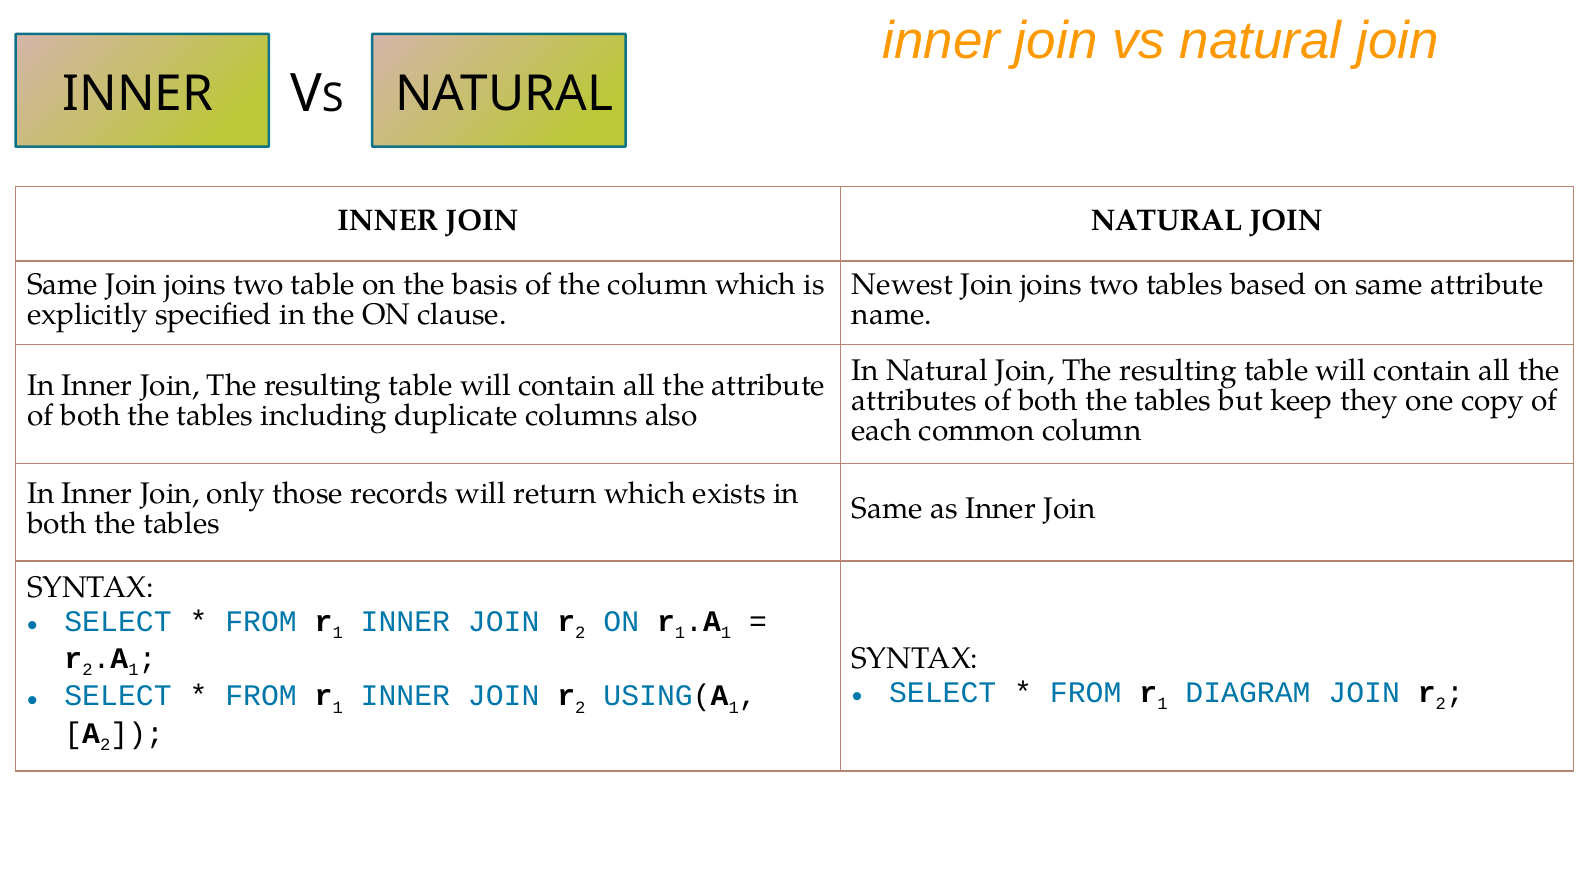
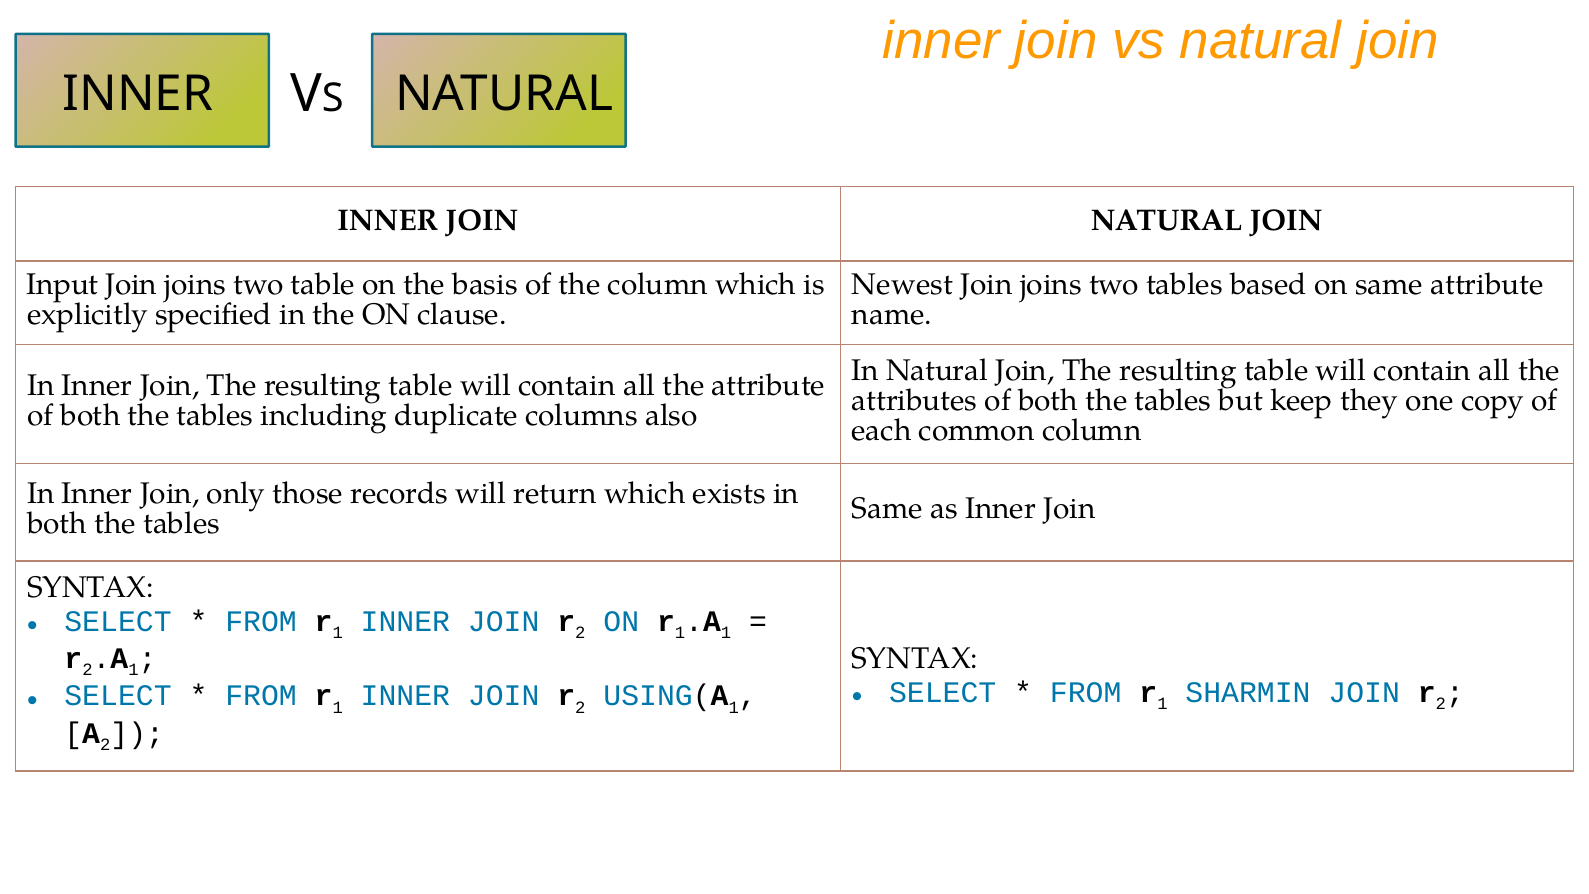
Same: Same -> Input (63, 284)
DIAGRAM: DIAGRAM -> SHARMIN (1248, 692)
